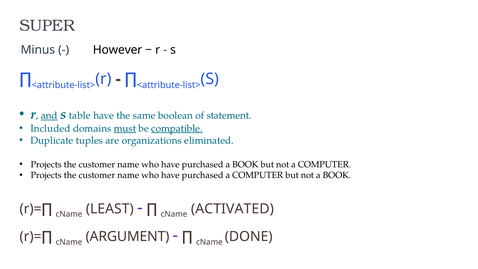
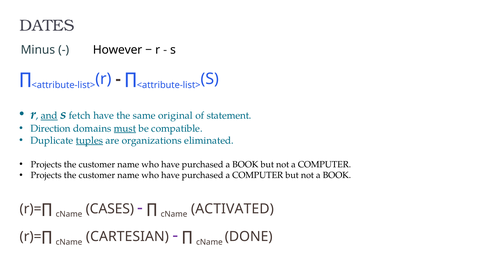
SUPER: SUPER -> DATES (47, 26)
table: table -> fetch (80, 116)
boolean: boolean -> original (176, 116)
Included: Included -> Direction (51, 128)
compatible underline: present -> none (177, 128)
tuples underline: none -> present (89, 140)
LEAST: LEAST -> CASES (110, 209)
ARGUMENT: ARGUMENT -> CARTESIAN (127, 237)
